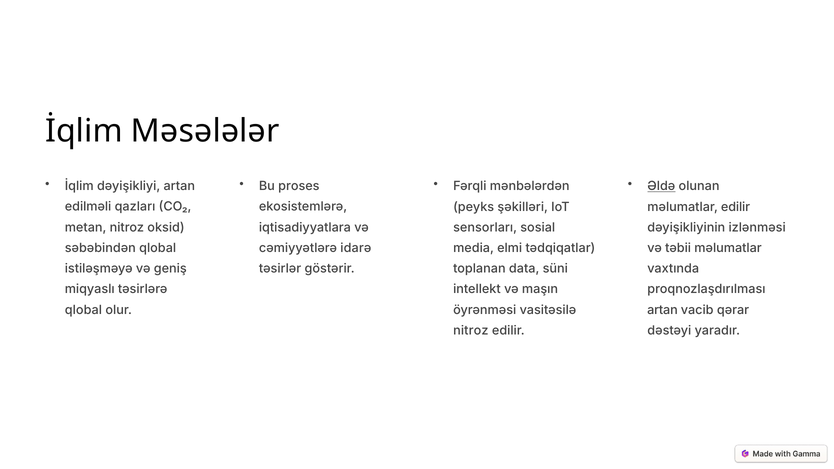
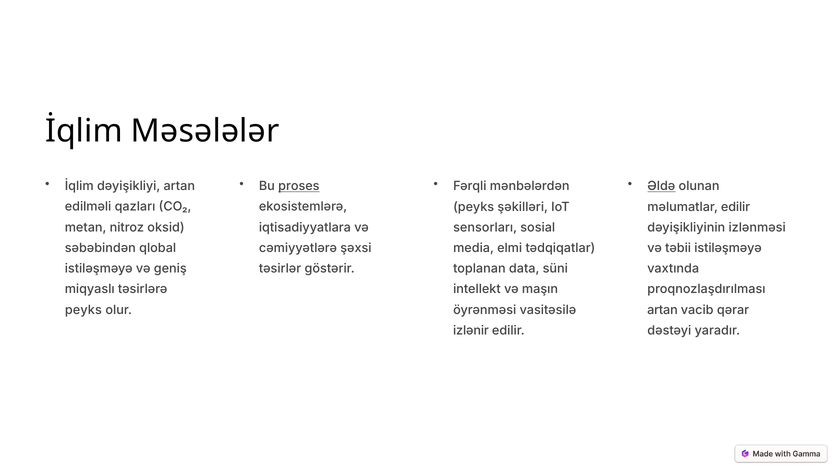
proses underline: none -> present (299, 186)
idarə: idarə -> şəxsi (356, 248)
təbii məlumatlar: məlumatlar -> istiləşməyə (728, 248)
qlobal: qlobal -> peyks (83, 310)
nitroz: nitroz -> izlənir (471, 331)
